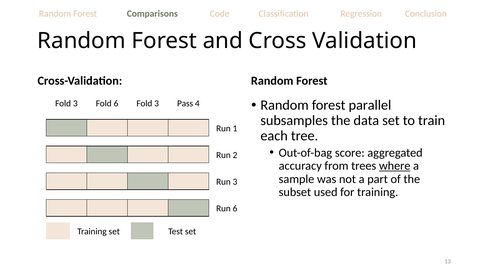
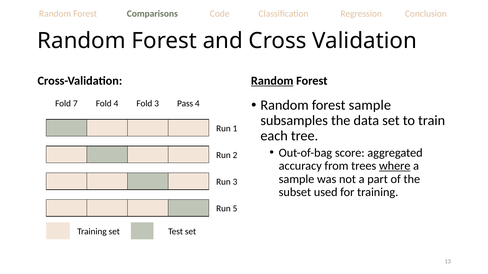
Random underline: none -> present (272, 81)
forest parallel: parallel -> sample (370, 105)
3: 3 -> 7 (75, 104)
Fold 6: 6 -> 4 (116, 104)
Run 6: 6 -> 5 (235, 209)
